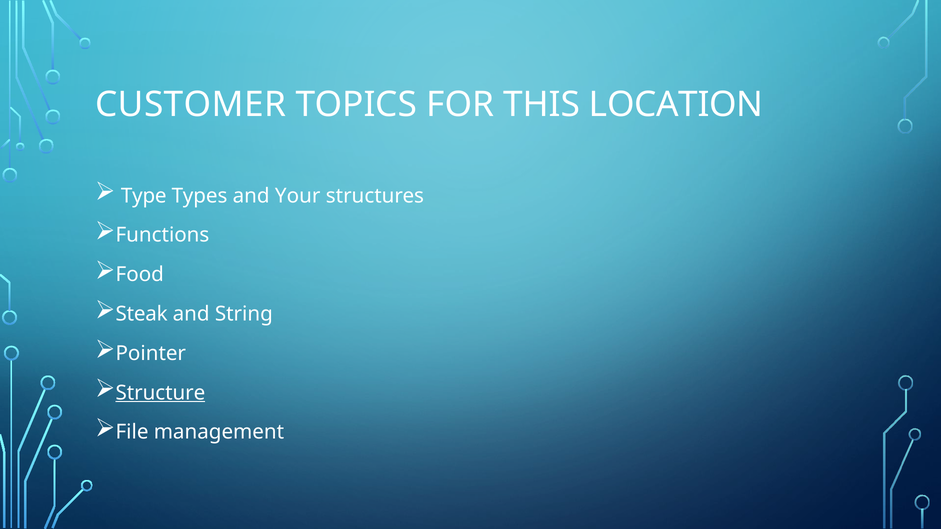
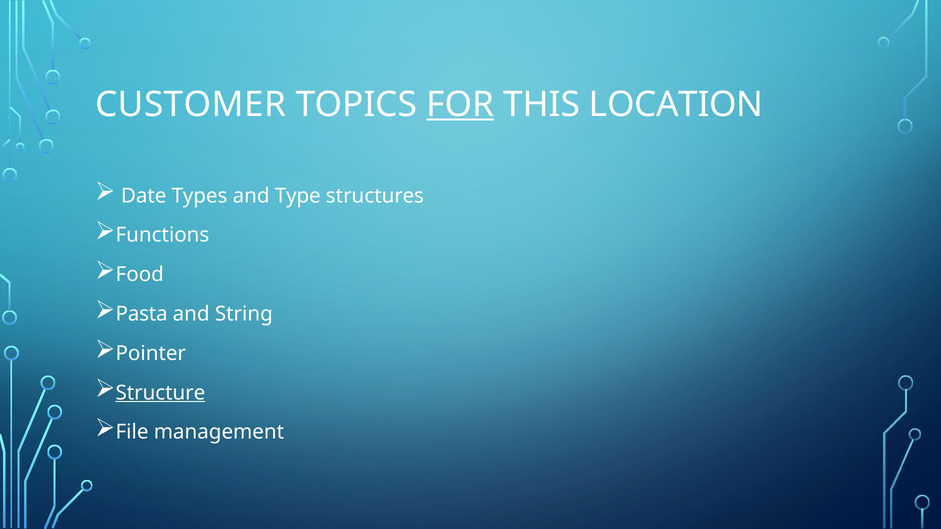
FOR underline: none -> present (460, 105)
Type: Type -> Date (144, 196)
Your: Your -> Type (298, 196)
Steak: Steak -> Pasta (142, 314)
